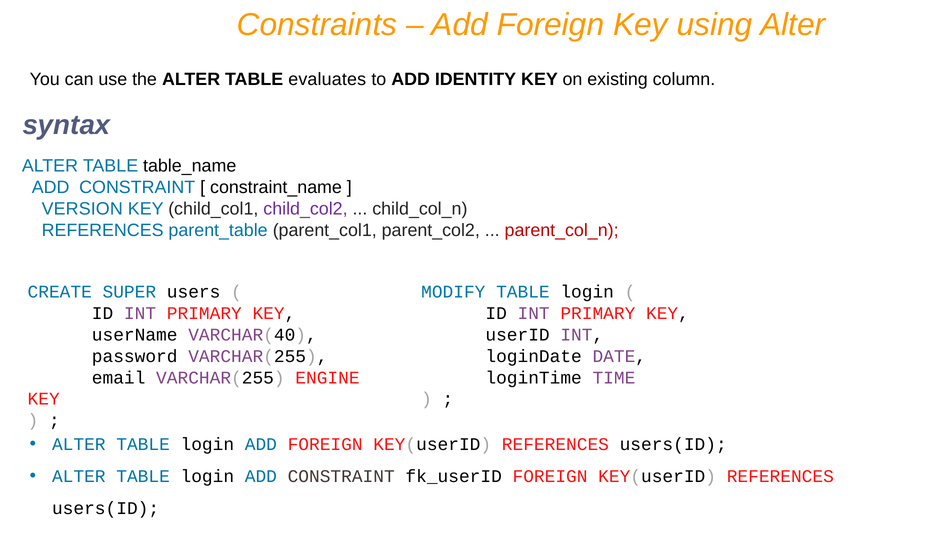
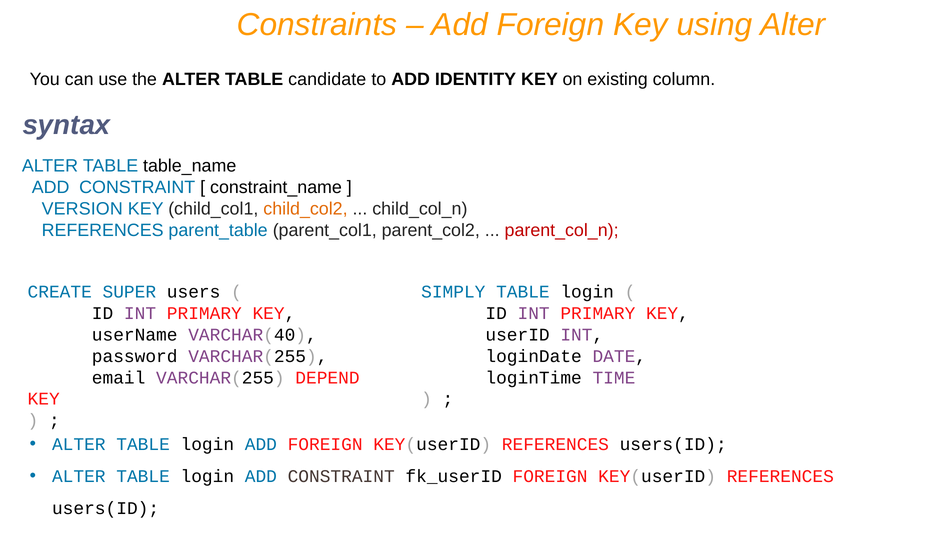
evaluates: evaluates -> candidate (327, 79)
child_col2 colour: purple -> orange (305, 209)
MODIFY: MODIFY -> SIMPLY (453, 292)
ENGINE: ENGINE -> DEPEND (327, 378)
